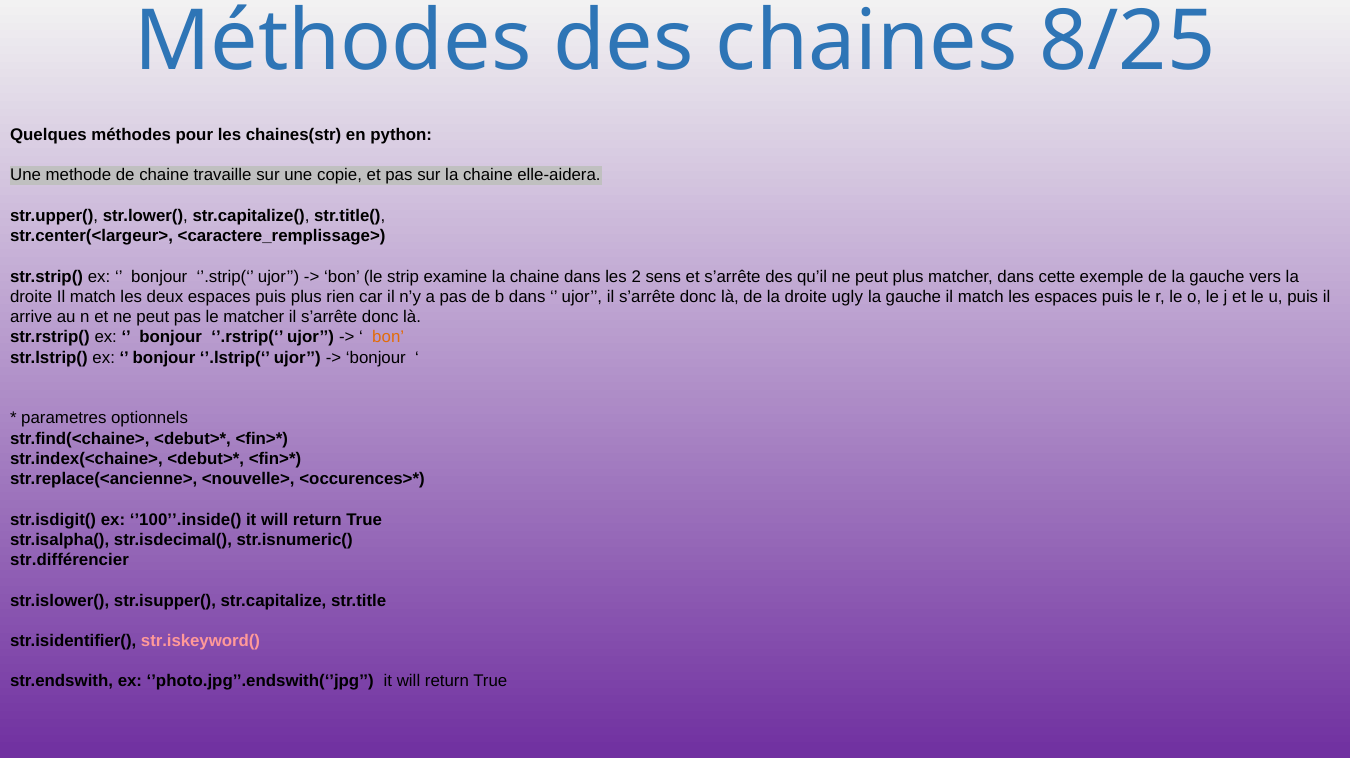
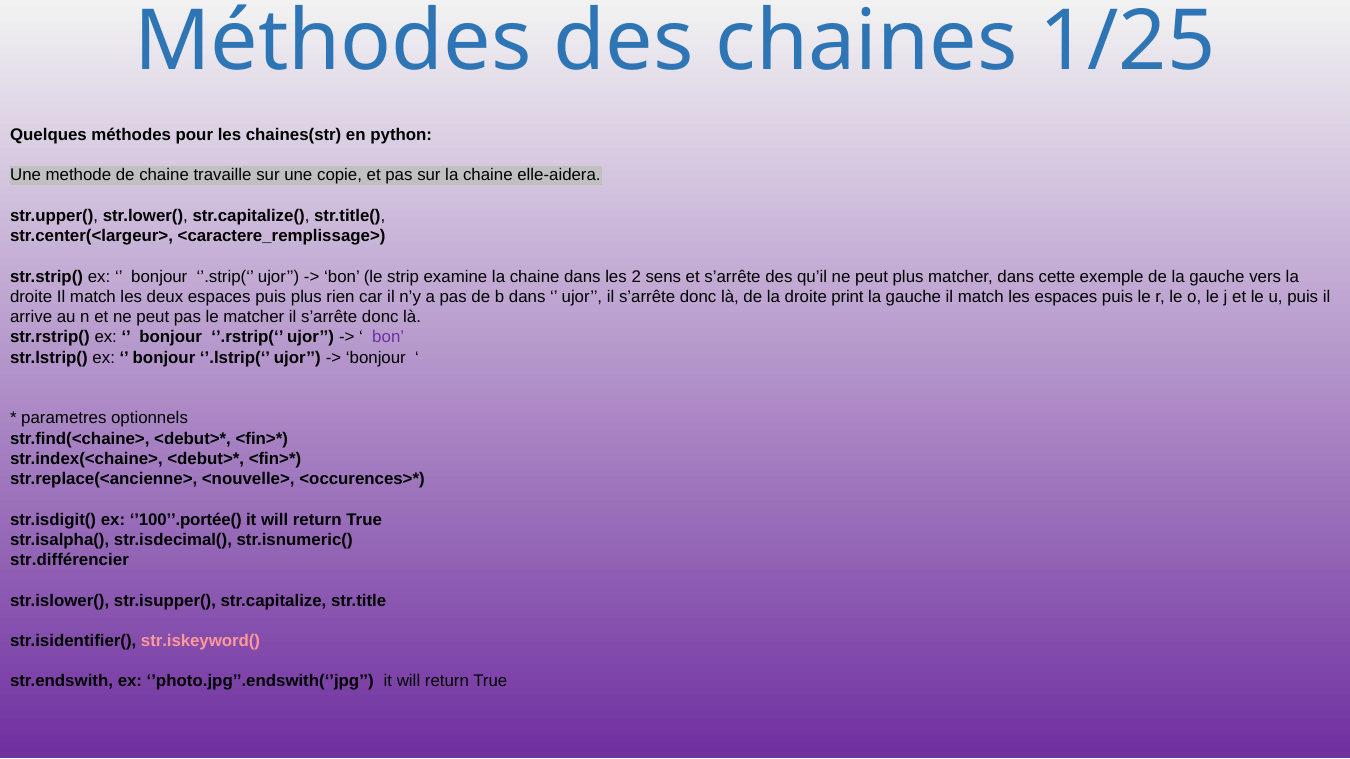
8/25: 8/25 -> 1/25 (1127, 42)
ugly: ugly -> print (848, 297)
bon colour: orange -> purple (388, 337)
’100’’.inside(: ’100’’.inside( -> ’100’’.portée( (186, 520)
